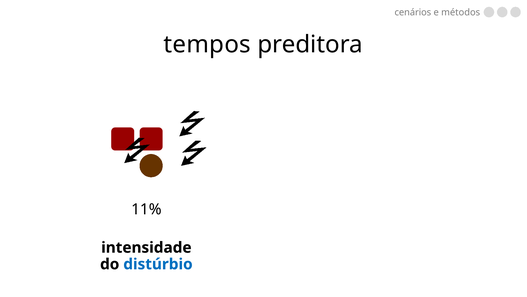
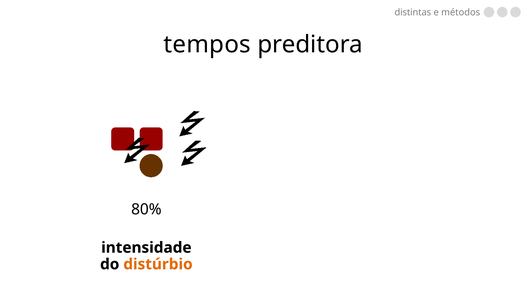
cenários: cenários -> distintas (413, 12)
11%: 11% -> 80% (146, 209)
distúrbio colour: blue -> orange (158, 264)
